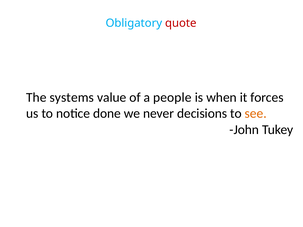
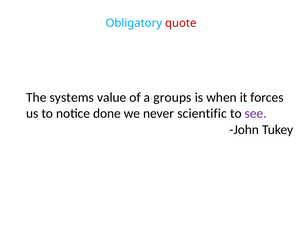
people: people -> groups (172, 97)
decisions: decisions -> scientific (202, 114)
see colour: orange -> purple (256, 114)
